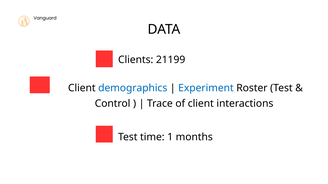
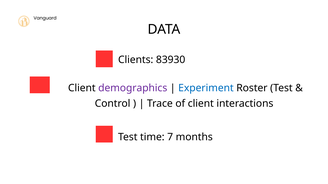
21199: 21199 -> 83930 (171, 60)
demographics colour: blue -> purple (133, 88)
1: 1 -> 7 (170, 137)
